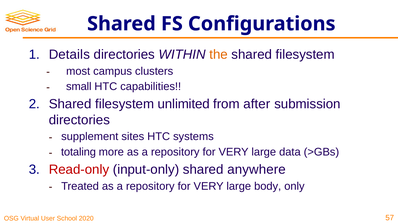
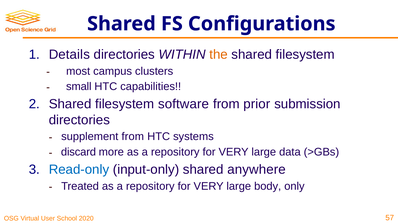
unlimited: unlimited -> software (184, 104)
after: after -> prior (257, 104)
supplement sites: sites -> from (133, 137)
totaling: totaling -> discard (78, 152)
Read-only colour: red -> blue (79, 169)
